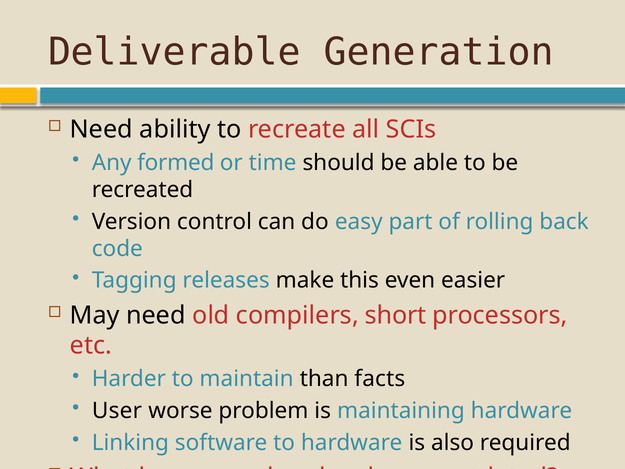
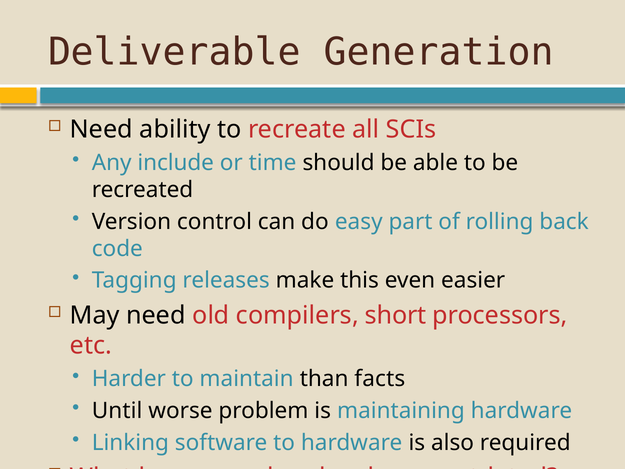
formed: formed -> include (176, 163)
User: User -> Until (117, 411)
